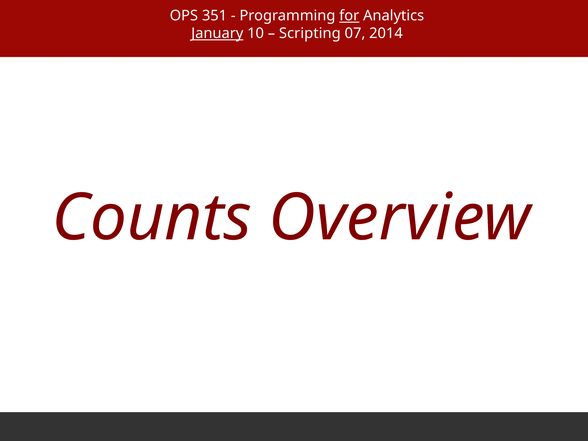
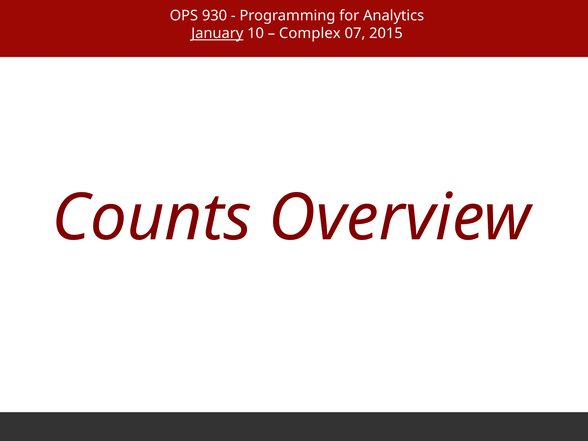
351: 351 -> 930 (215, 16)
for underline: present -> none (349, 16)
Scripting: Scripting -> Complex (310, 33)
2014: 2014 -> 2015 (386, 33)
